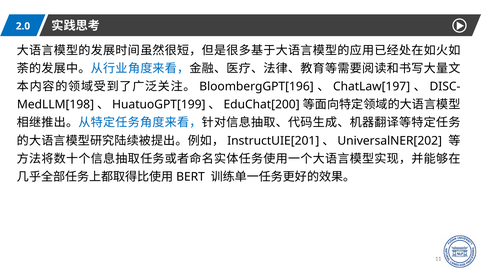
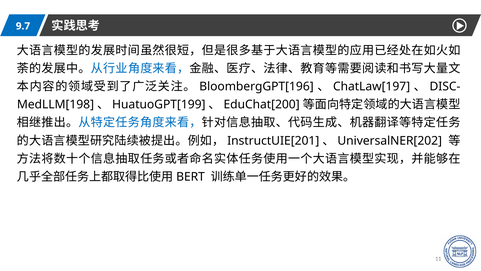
2.0: 2.0 -> 9.7 (23, 26)
